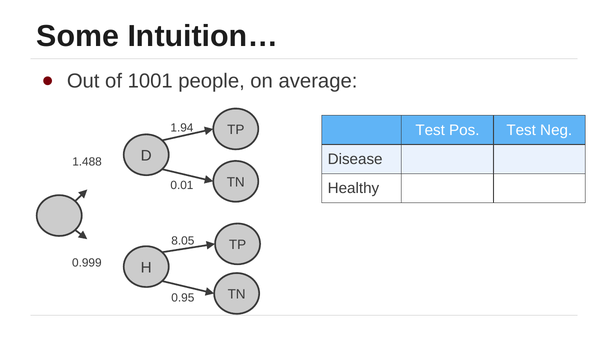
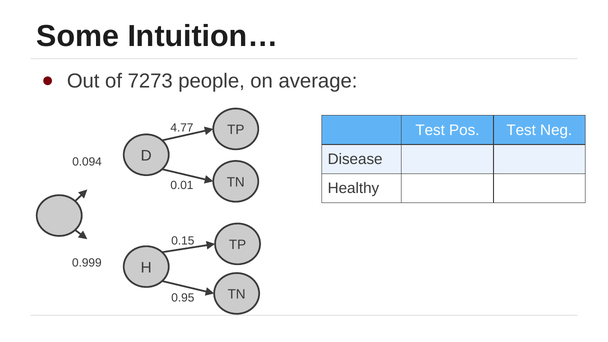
1001: 1001 -> 7273 (150, 81)
1.94: 1.94 -> 4.77 (182, 128)
1.488: 1.488 -> 0.094 (87, 162)
8.05: 8.05 -> 0.15 (183, 241)
